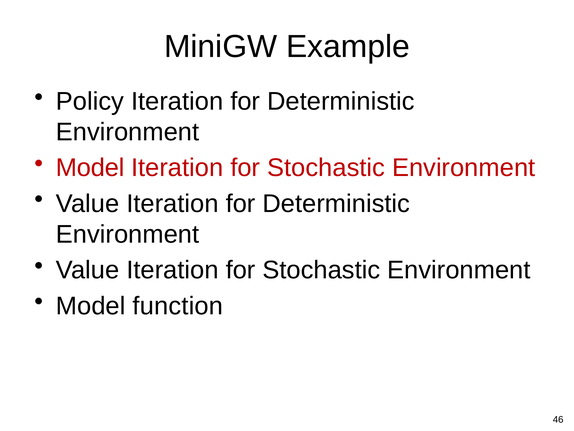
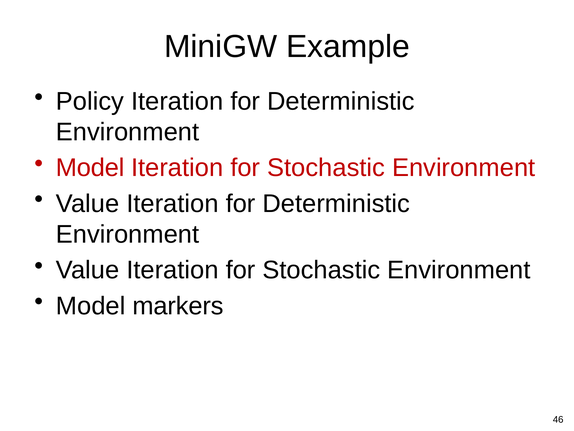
function: function -> markers (178, 306)
